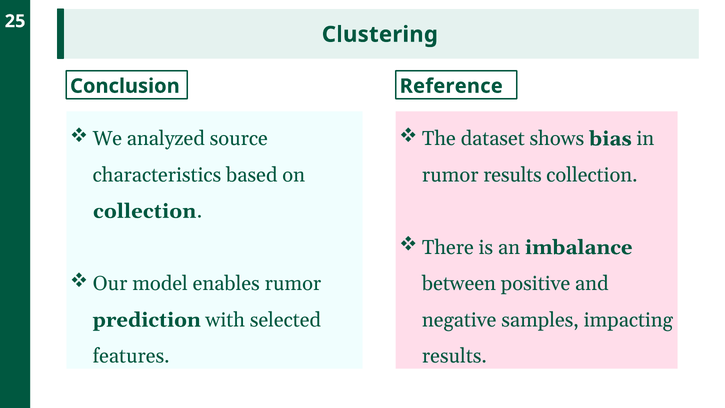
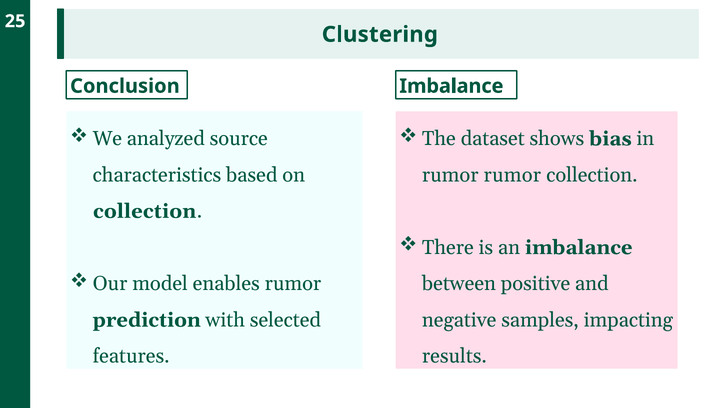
Conclusion Reference: Reference -> Imbalance (451, 86)
rumor results: results -> rumor (512, 175)
